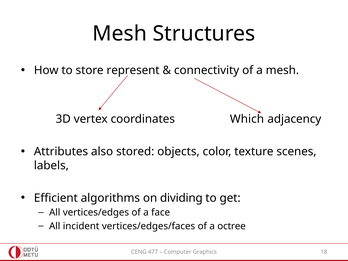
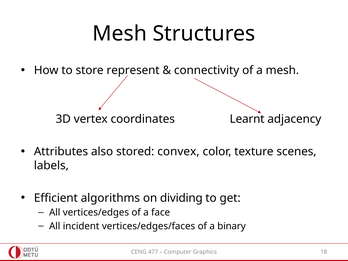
Which: Which -> Learnt (247, 119)
objects: objects -> convex (178, 152)
octree: octree -> binary (232, 226)
